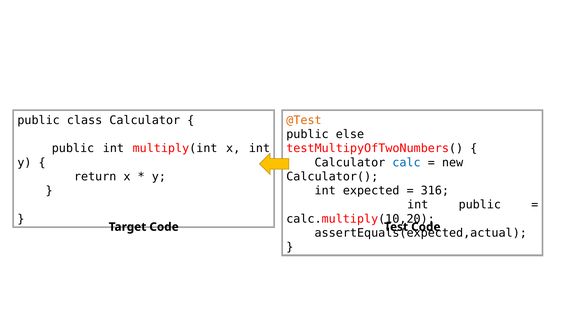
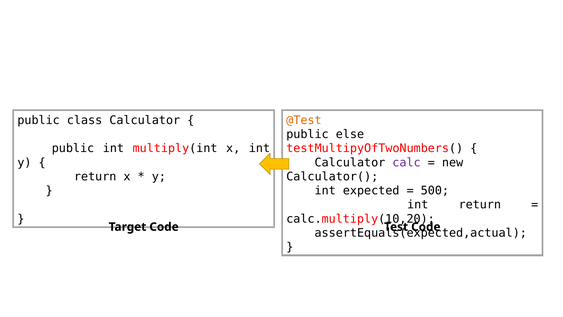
calc colour: blue -> purple (407, 162)
316: 316 -> 500 (435, 190)
int public: public -> return (480, 205)
